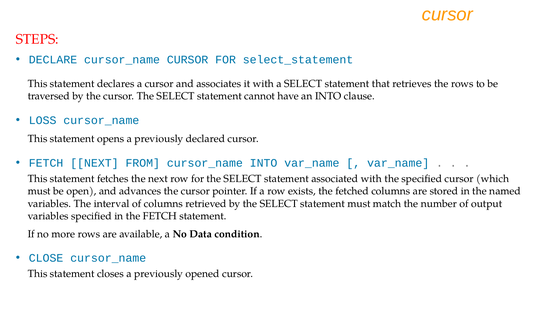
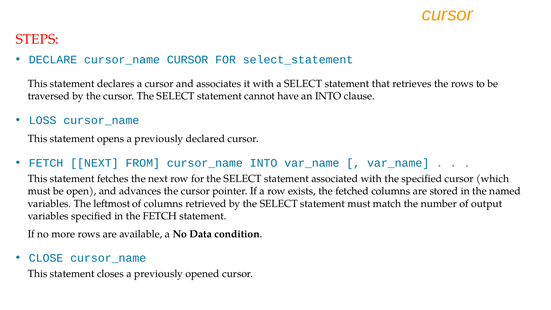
interval: interval -> leftmost (112, 204)
